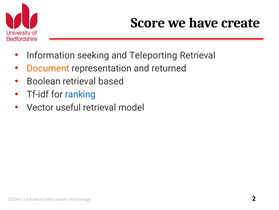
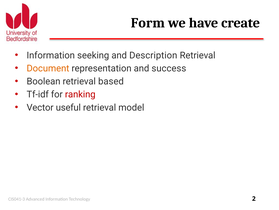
Score: Score -> Form (148, 23)
Teleporting: Teleporting -> Description (153, 55)
returned: returned -> success (169, 68)
ranking colour: blue -> red (80, 94)
